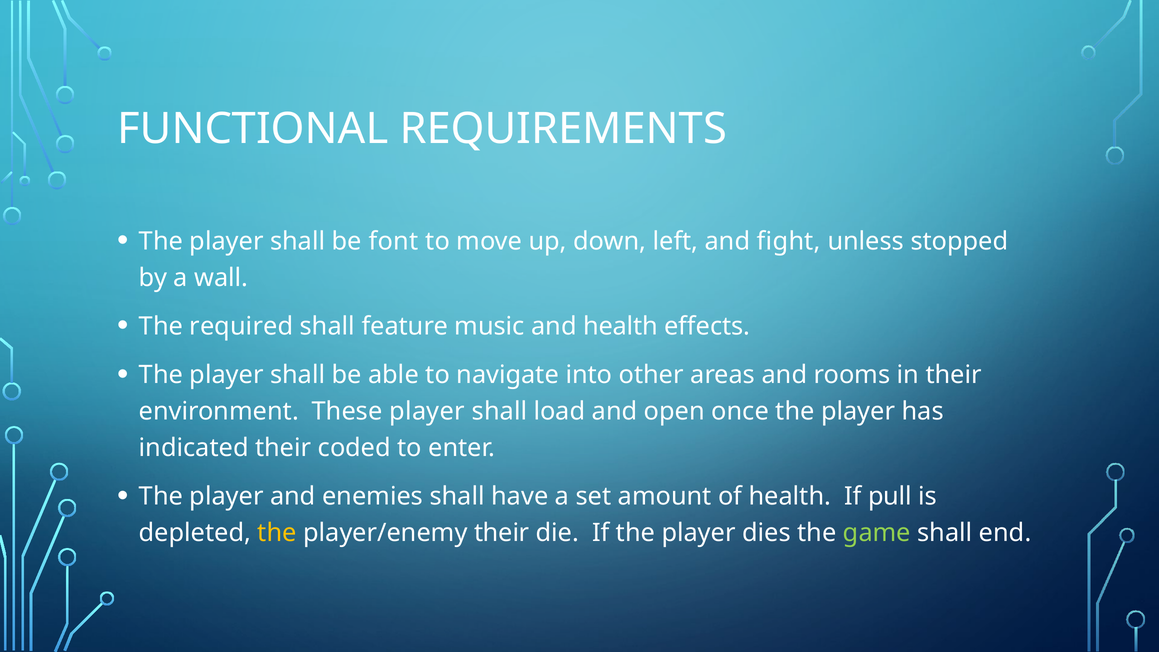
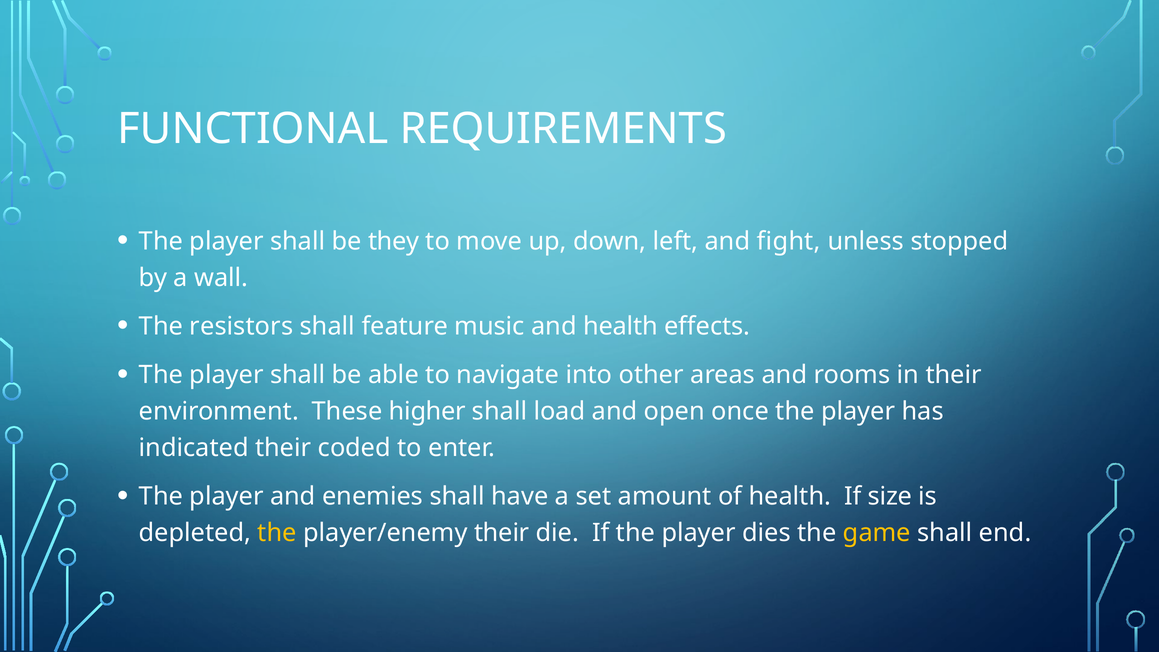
font: font -> they (394, 241)
required: required -> resistors (241, 326)
These player: player -> higher (427, 411)
pull: pull -> size (890, 496)
game colour: light green -> yellow (877, 533)
